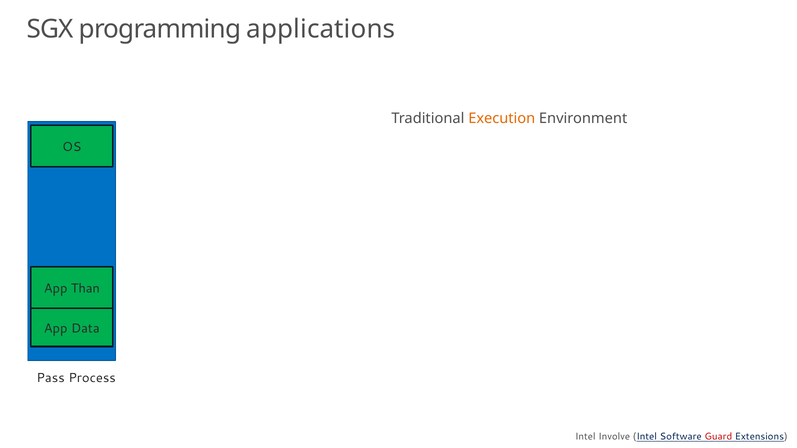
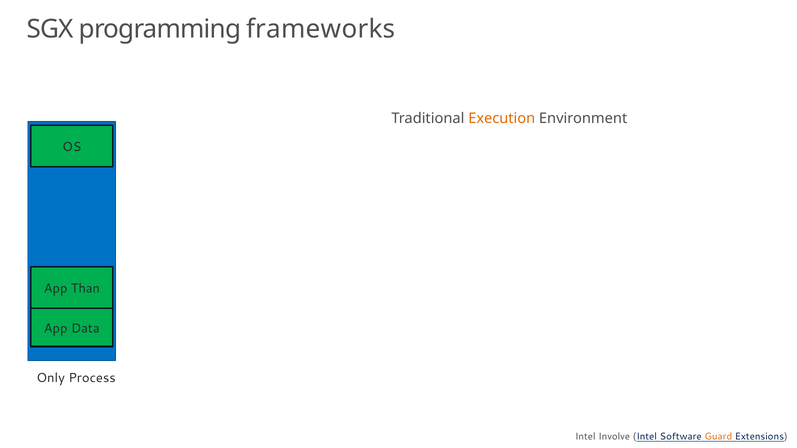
applications: applications -> frameworks (321, 29)
Pass: Pass -> Only (51, 378)
Guard colour: red -> orange (718, 437)
